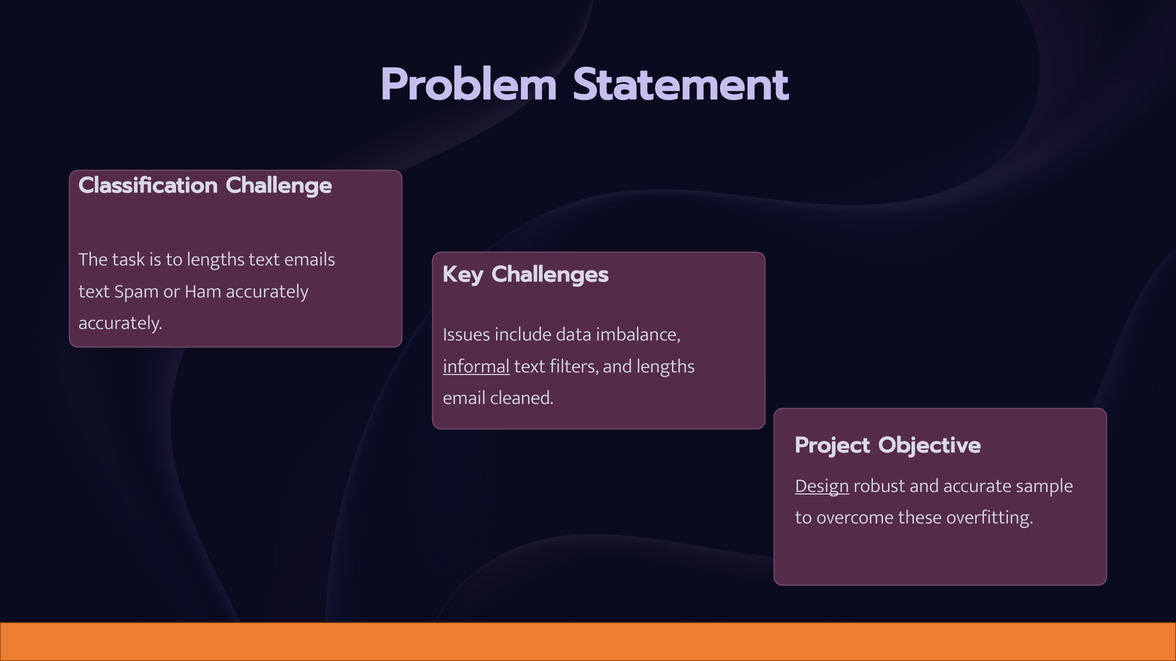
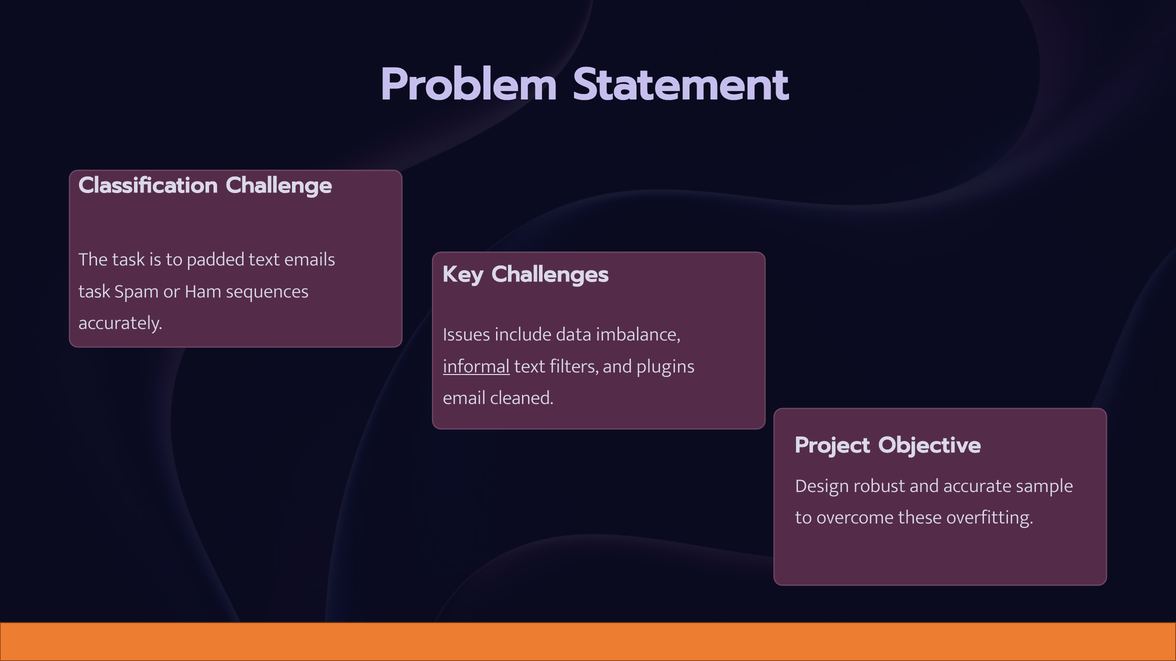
to lengths: lengths -> padded (216, 260)
text: text -> task (94, 291)
Ham accurately: accurately -> sequences (267, 291)
and lengths: lengths -> plugins (666, 366)
Design underline: present -> none (822, 486)
